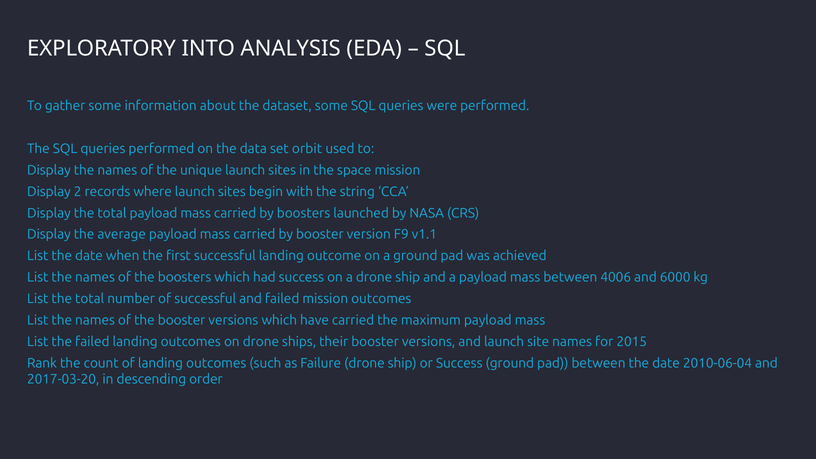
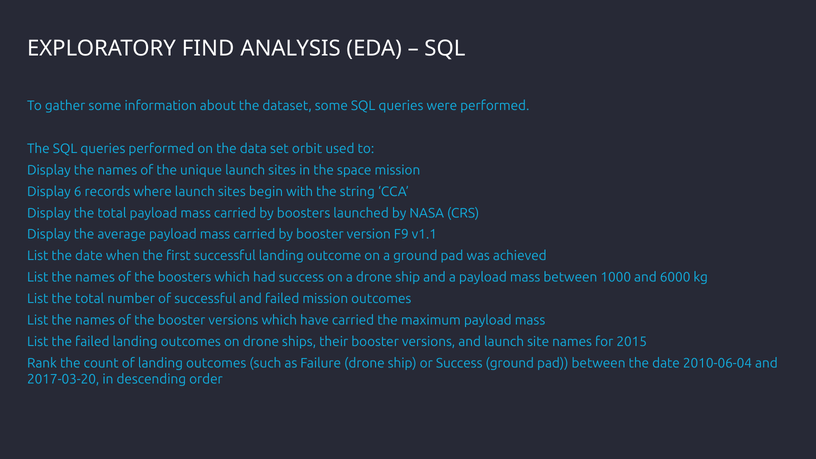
INTO: INTO -> FIND (208, 49)
2: 2 -> 6 (78, 192)
4006: 4006 -> 1000 (616, 277)
